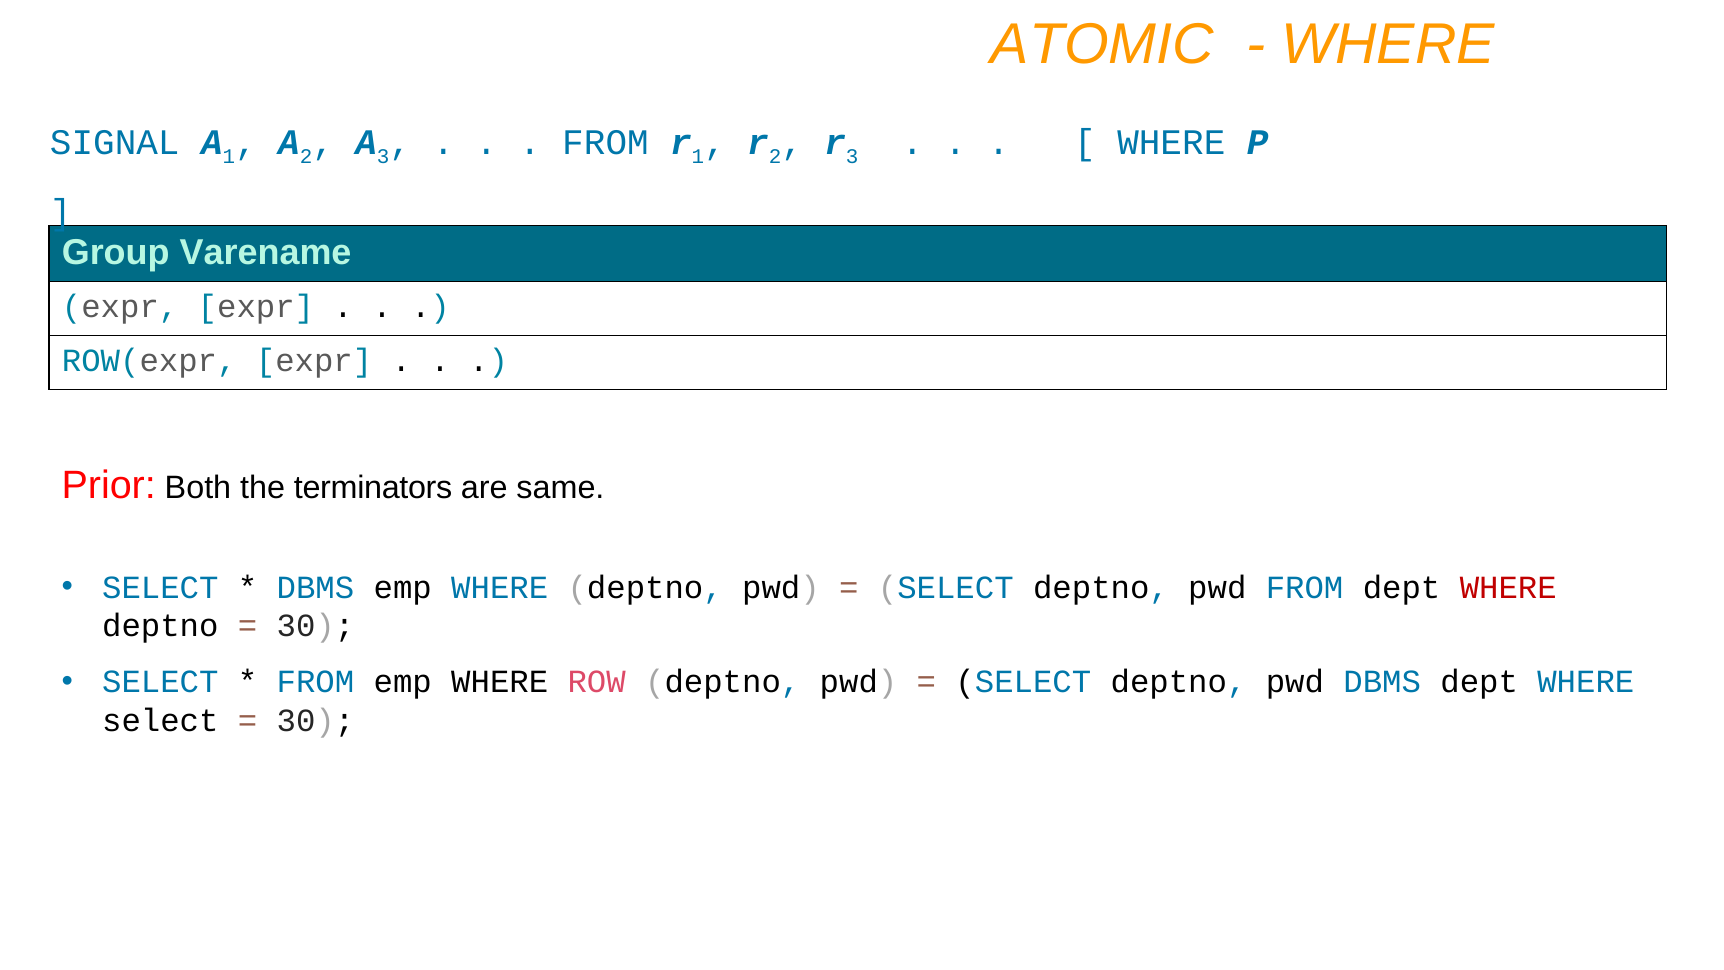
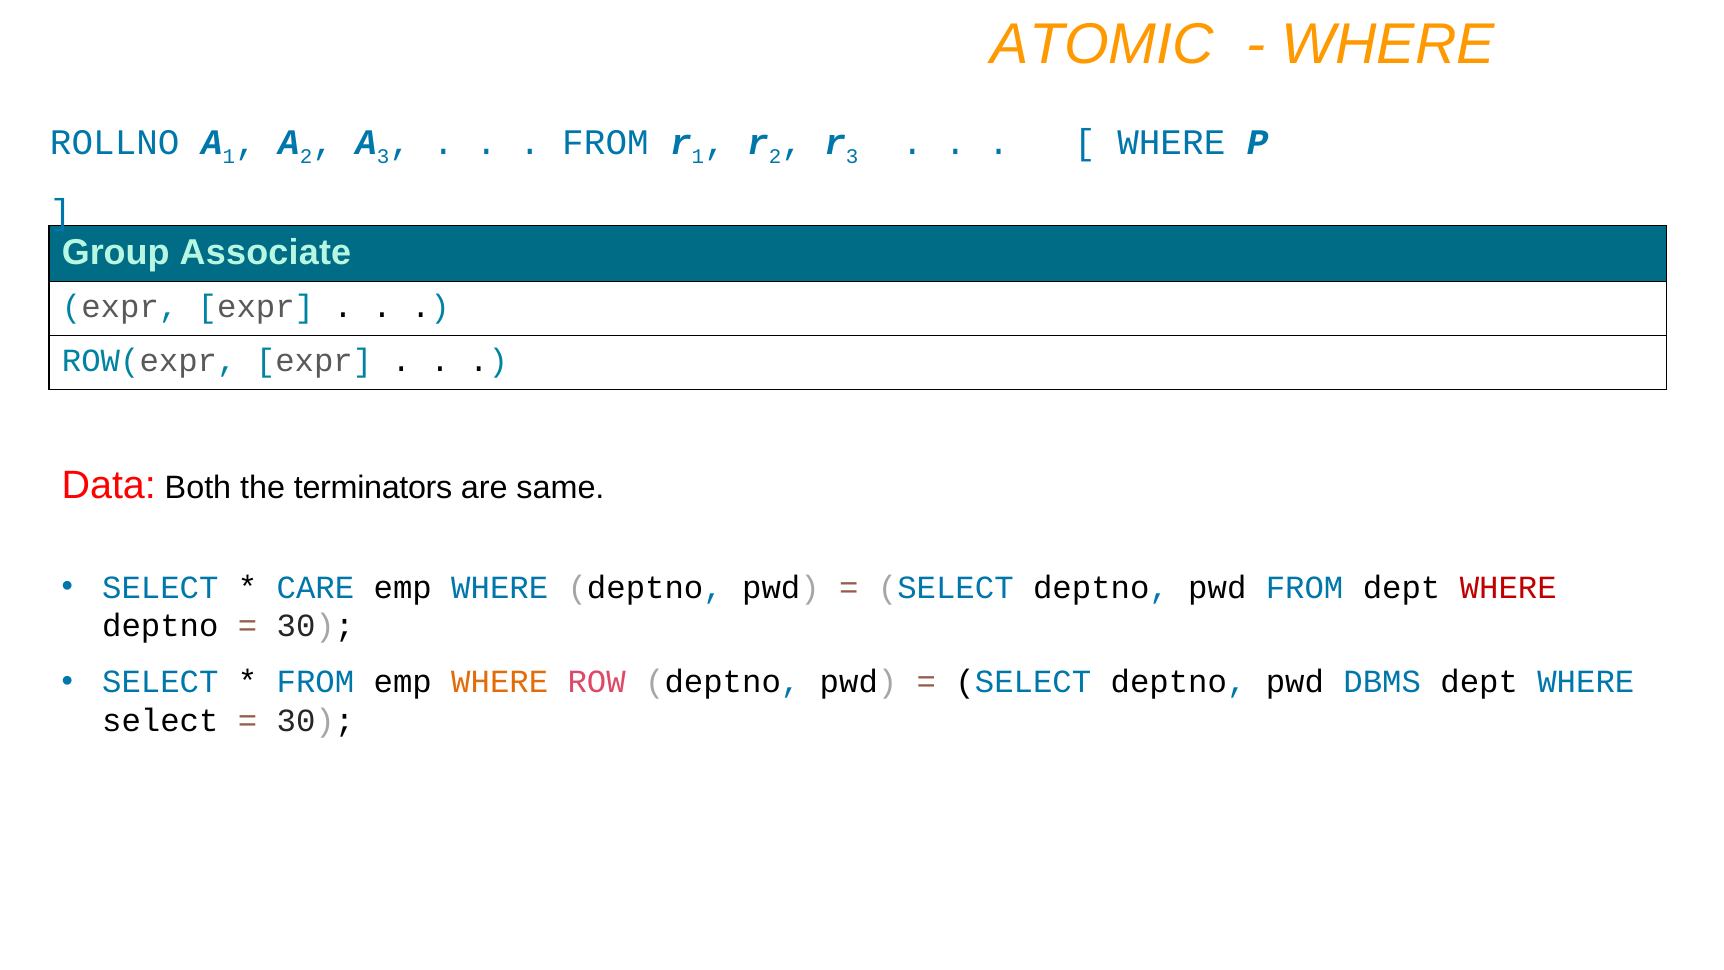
SIGNAL: SIGNAL -> ROLLNO (115, 142)
Varename: Varename -> Associate (265, 253)
Prior: Prior -> Data (109, 486)
DBMS: DBMS -> CARE (315, 587)
WHERE colour: black -> orange (500, 682)
